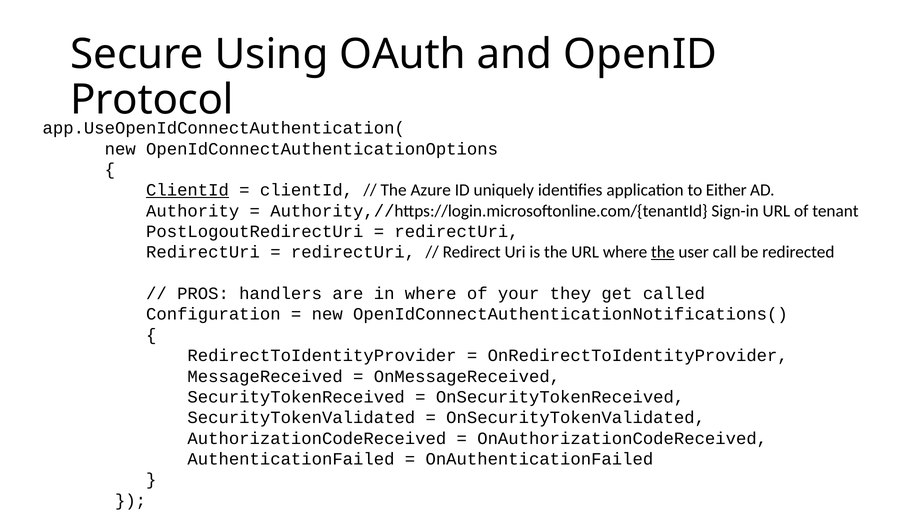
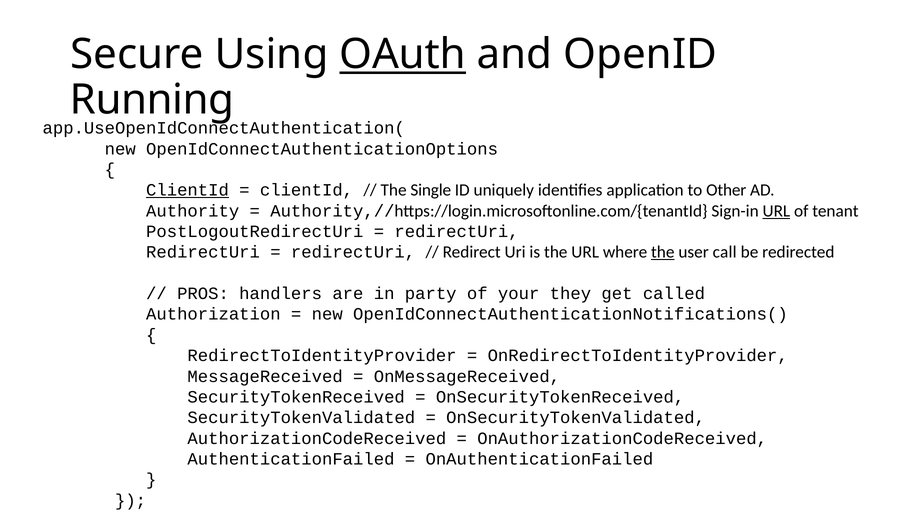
OAuth underline: none -> present (403, 55)
Protocol: Protocol -> Running (152, 100)
Azure: Azure -> Single (431, 190)
Either: Either -> Other (726, 190)
URL underline: none -> present (776, 211)
in where: where -> party (431, 294)
Configuration: Configuration -> Authorization (213, 315)
